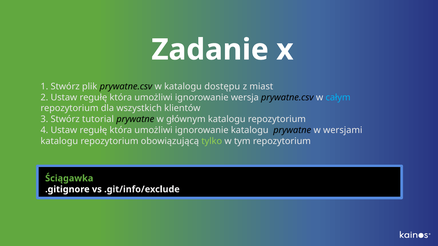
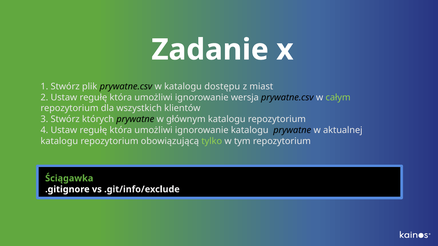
całym colour: light blue -> light green (338, 98)
tutorial: tutorial -> których (98, 119)
wersjami: wersjami -> aktualnej (343, 130)
